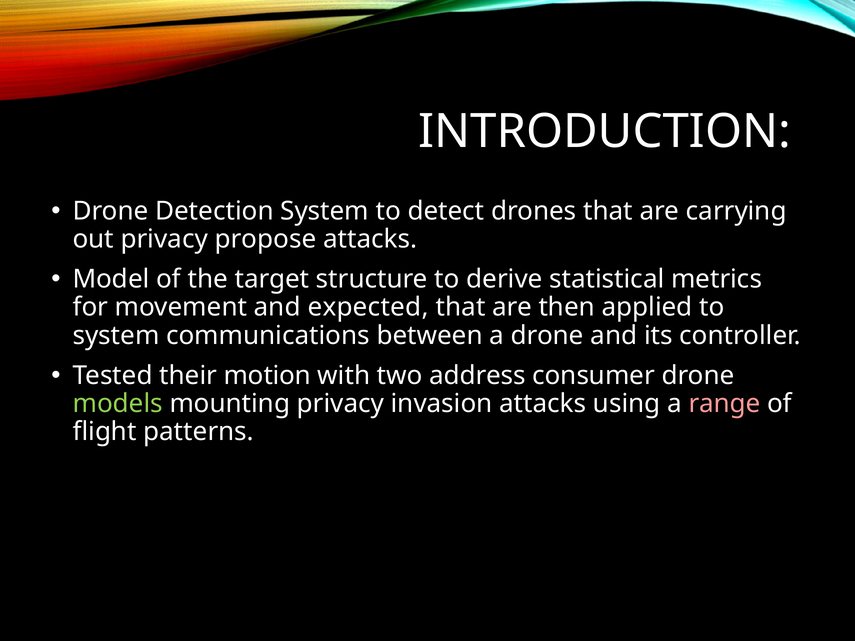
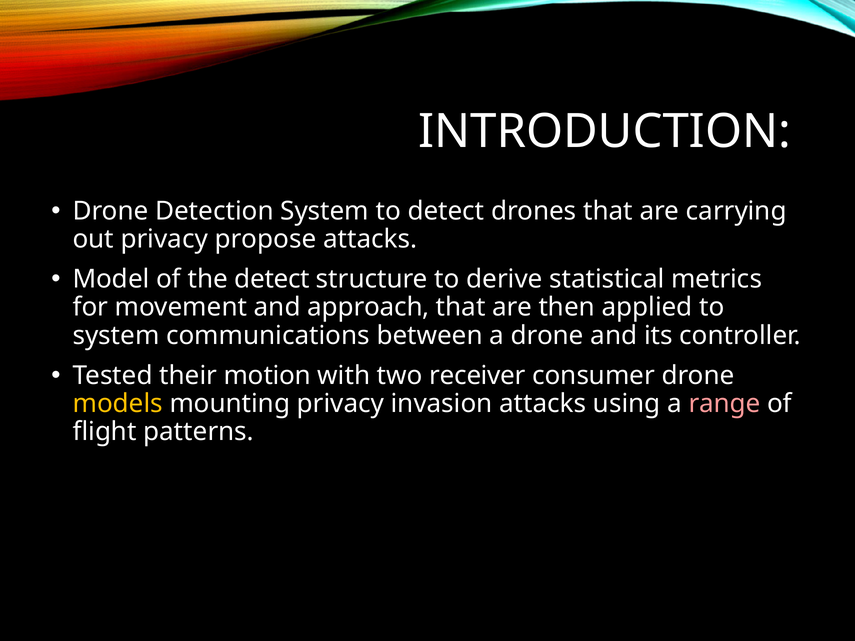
the target: target -> detect (272, 279)
expected: expected -> approach (368, 307)
address: address -> receiver (477, 376)
models colour: light green -> yellow (118, 404)
